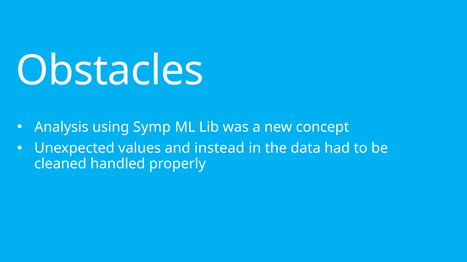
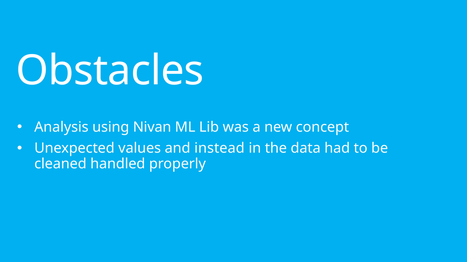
Symp: Symp -> Nivan (152, 127)
